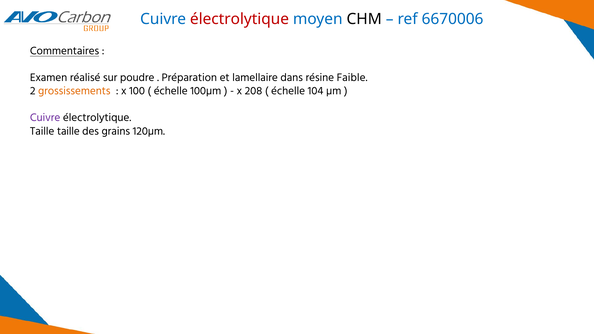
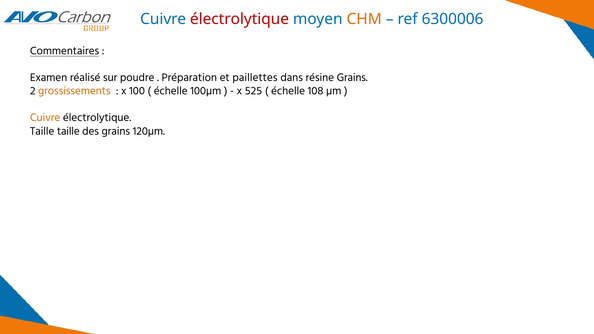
CHM colour: black -> orange (364, 19)
6670006: 6670006 -> 6300006 (453, 19)
lamellaire: lamellaire -> paillettes (255, 78)
résine Faible: Faible -> Grains (352, 78)
208: 208 -> 525 (253, 91)
104: 104 -> 108 (316, 91)
Cuivre colour: purple -> orange (45, 118)
